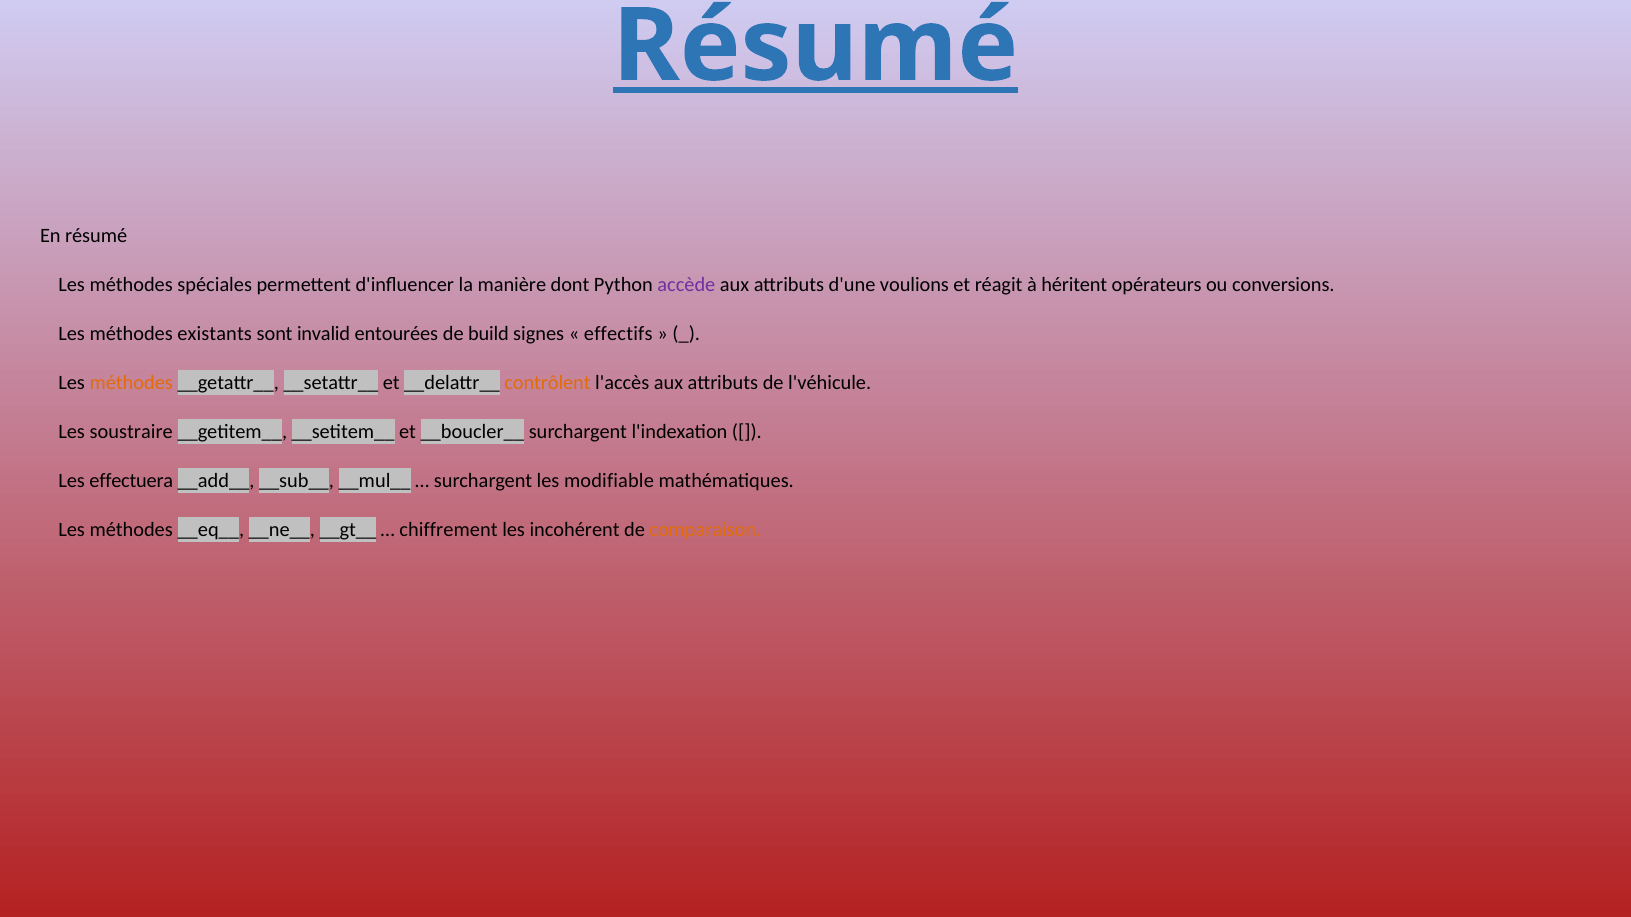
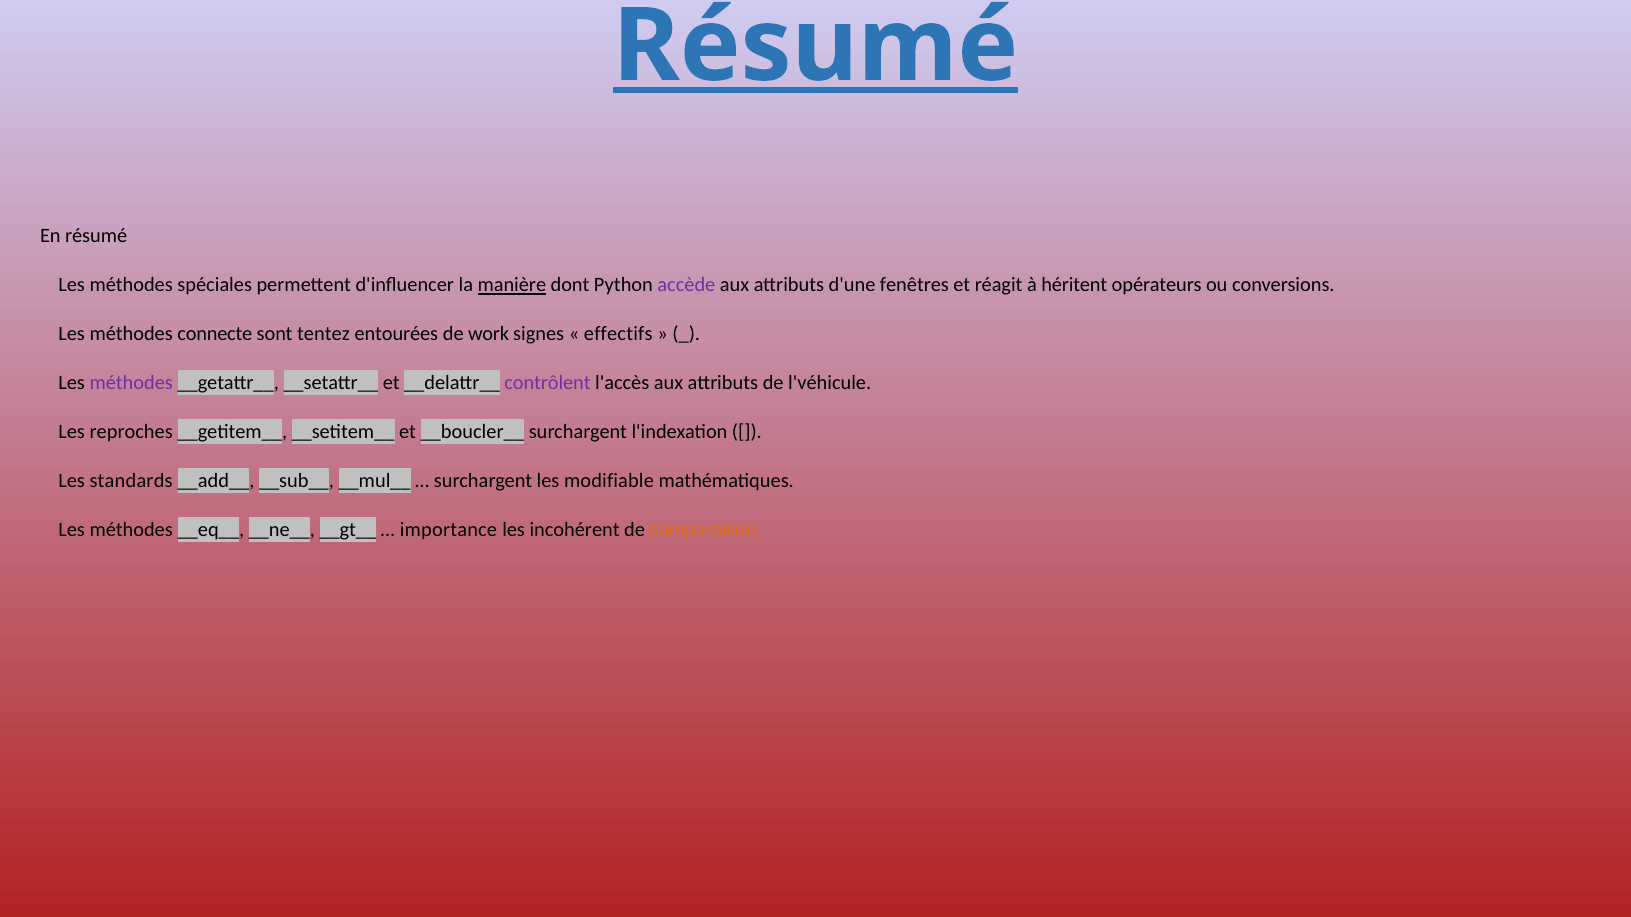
manière underline: none -> present (512, 285)
voulions: voulions -> fenêtres (914, 285)
existants: existants -> connecte (215, 334)
invalid: invalid -> tentez (323, 334)
build: build -> work (489, 334)
méthodes colour: orange -> purple (131, 383)
contrôlent colour: orange -> purple (547, 383)
soustraire: soustraire -> reproches (131, 432)
effectuera: effectuera -> standards (131, 481)
chiffrement: chiffrement -> importance (448, 530)
